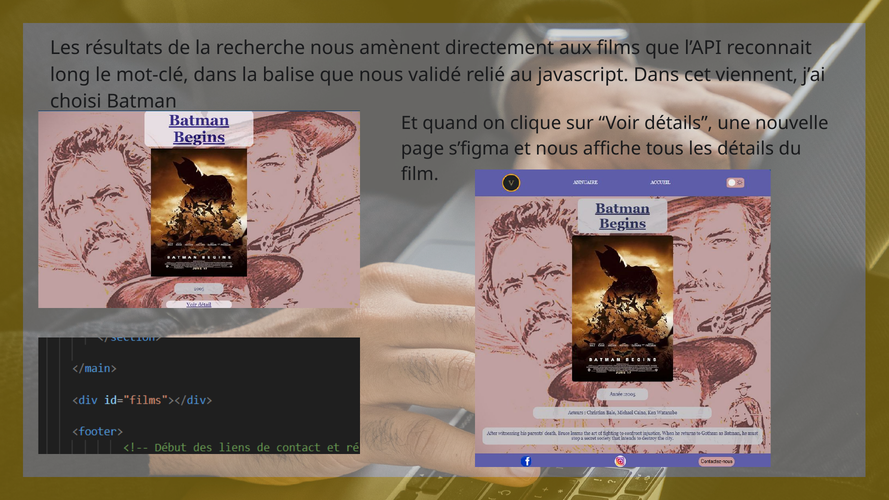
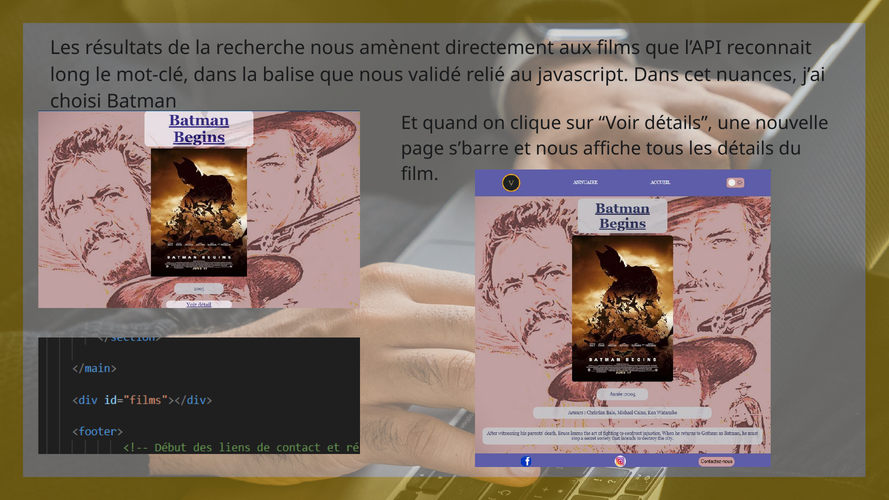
viennent: viennent -> nuances (757, 75)
s’figma: s’figma -> s’barre (479, 149)
